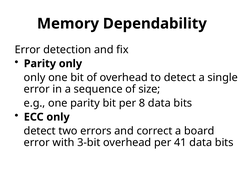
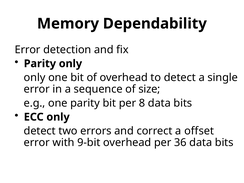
board: board -> offset (199, 131)
3-bit: 3-bit -> 9-bit (89, 143)
41: 41 -> 36 (180, 143)
